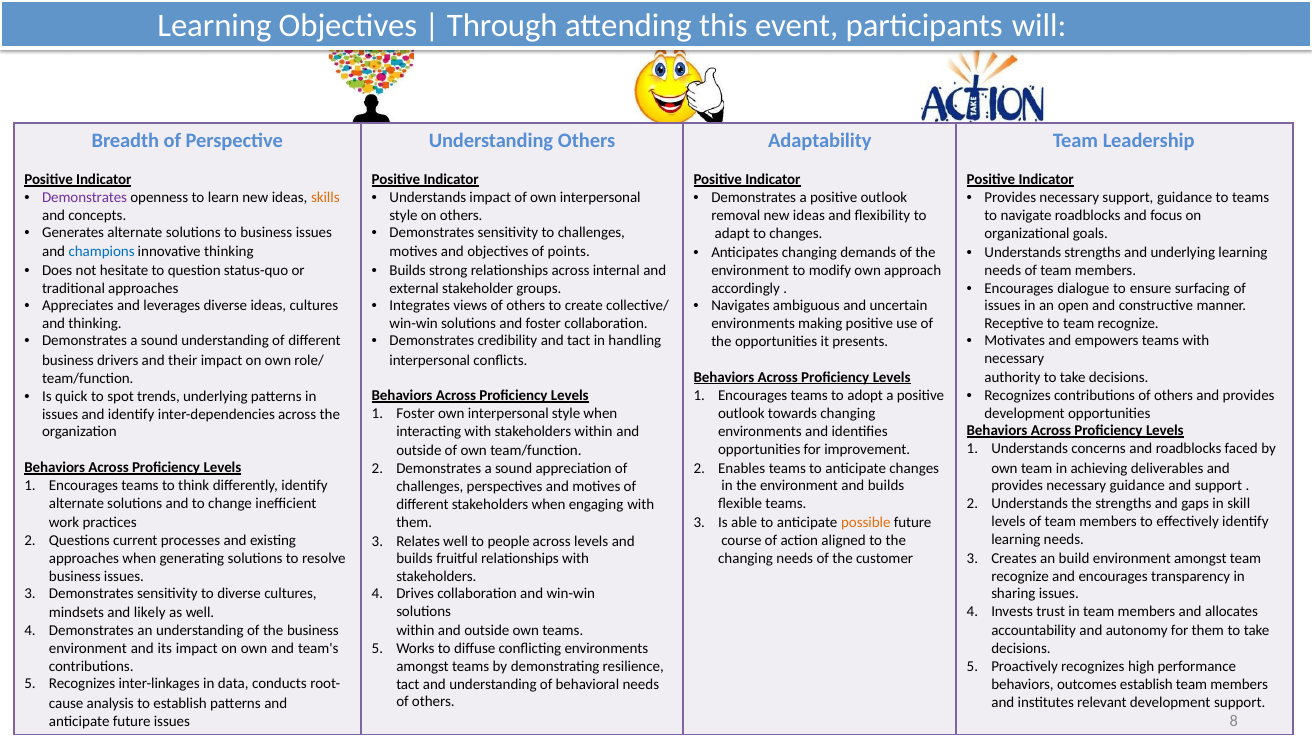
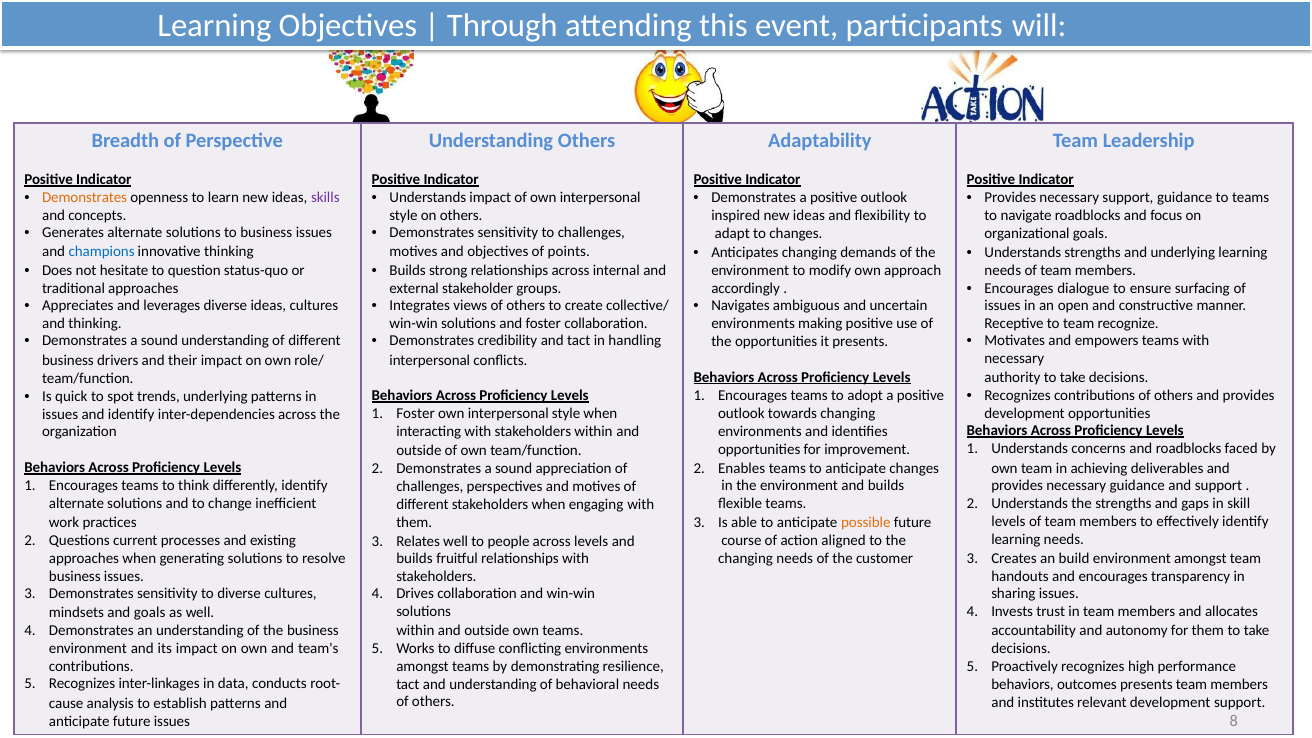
Demonstrates colour: purple -> orange (85, 198)
skills colour: orange -> purple (325, 198)
removal: removal -> inspired (736, 216)
recognize: recognize -> handouts (1020, 576)
and likely: likely -> goals (150, 612)
outcomes establish: establish -> presents (1146, 684)
